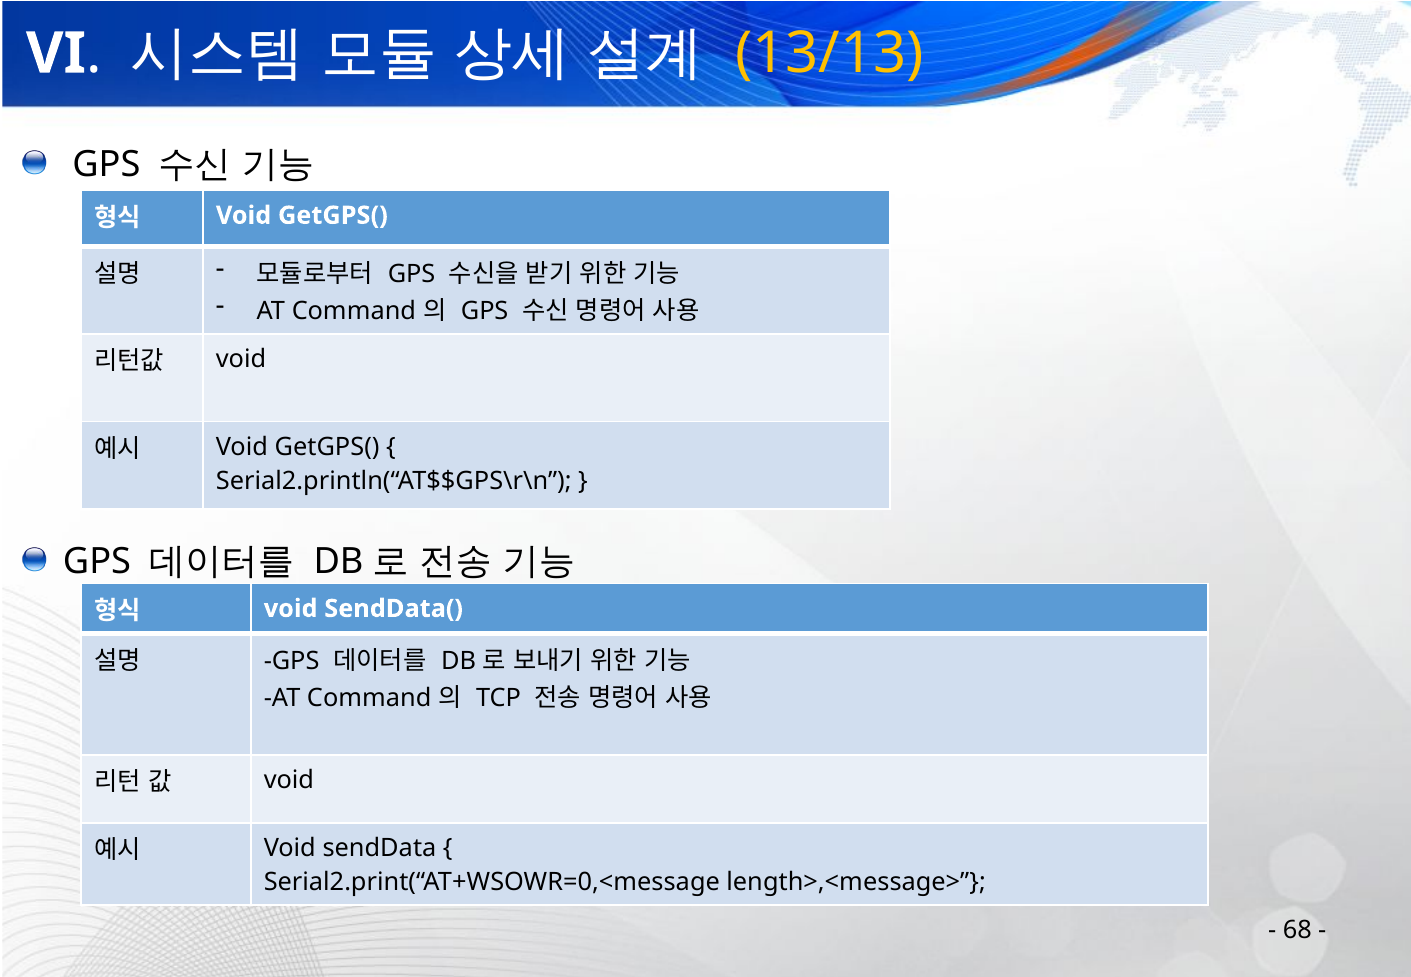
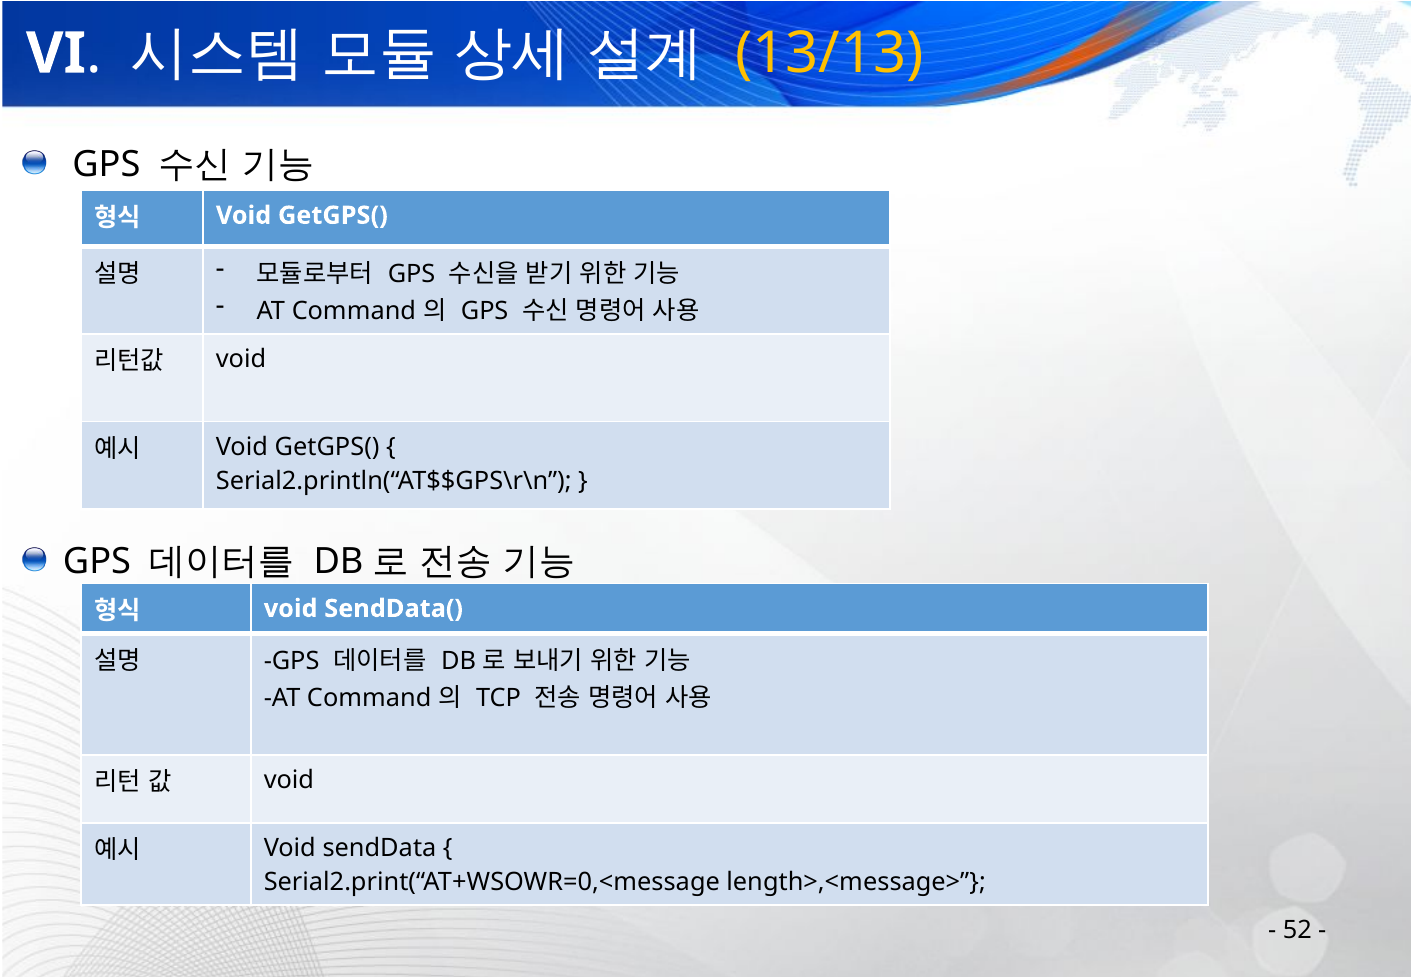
68: 68 -> 52 (1297, 930)
